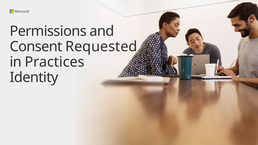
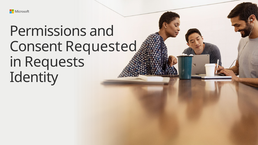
Practices: Practices -> Requests (55, 62)
